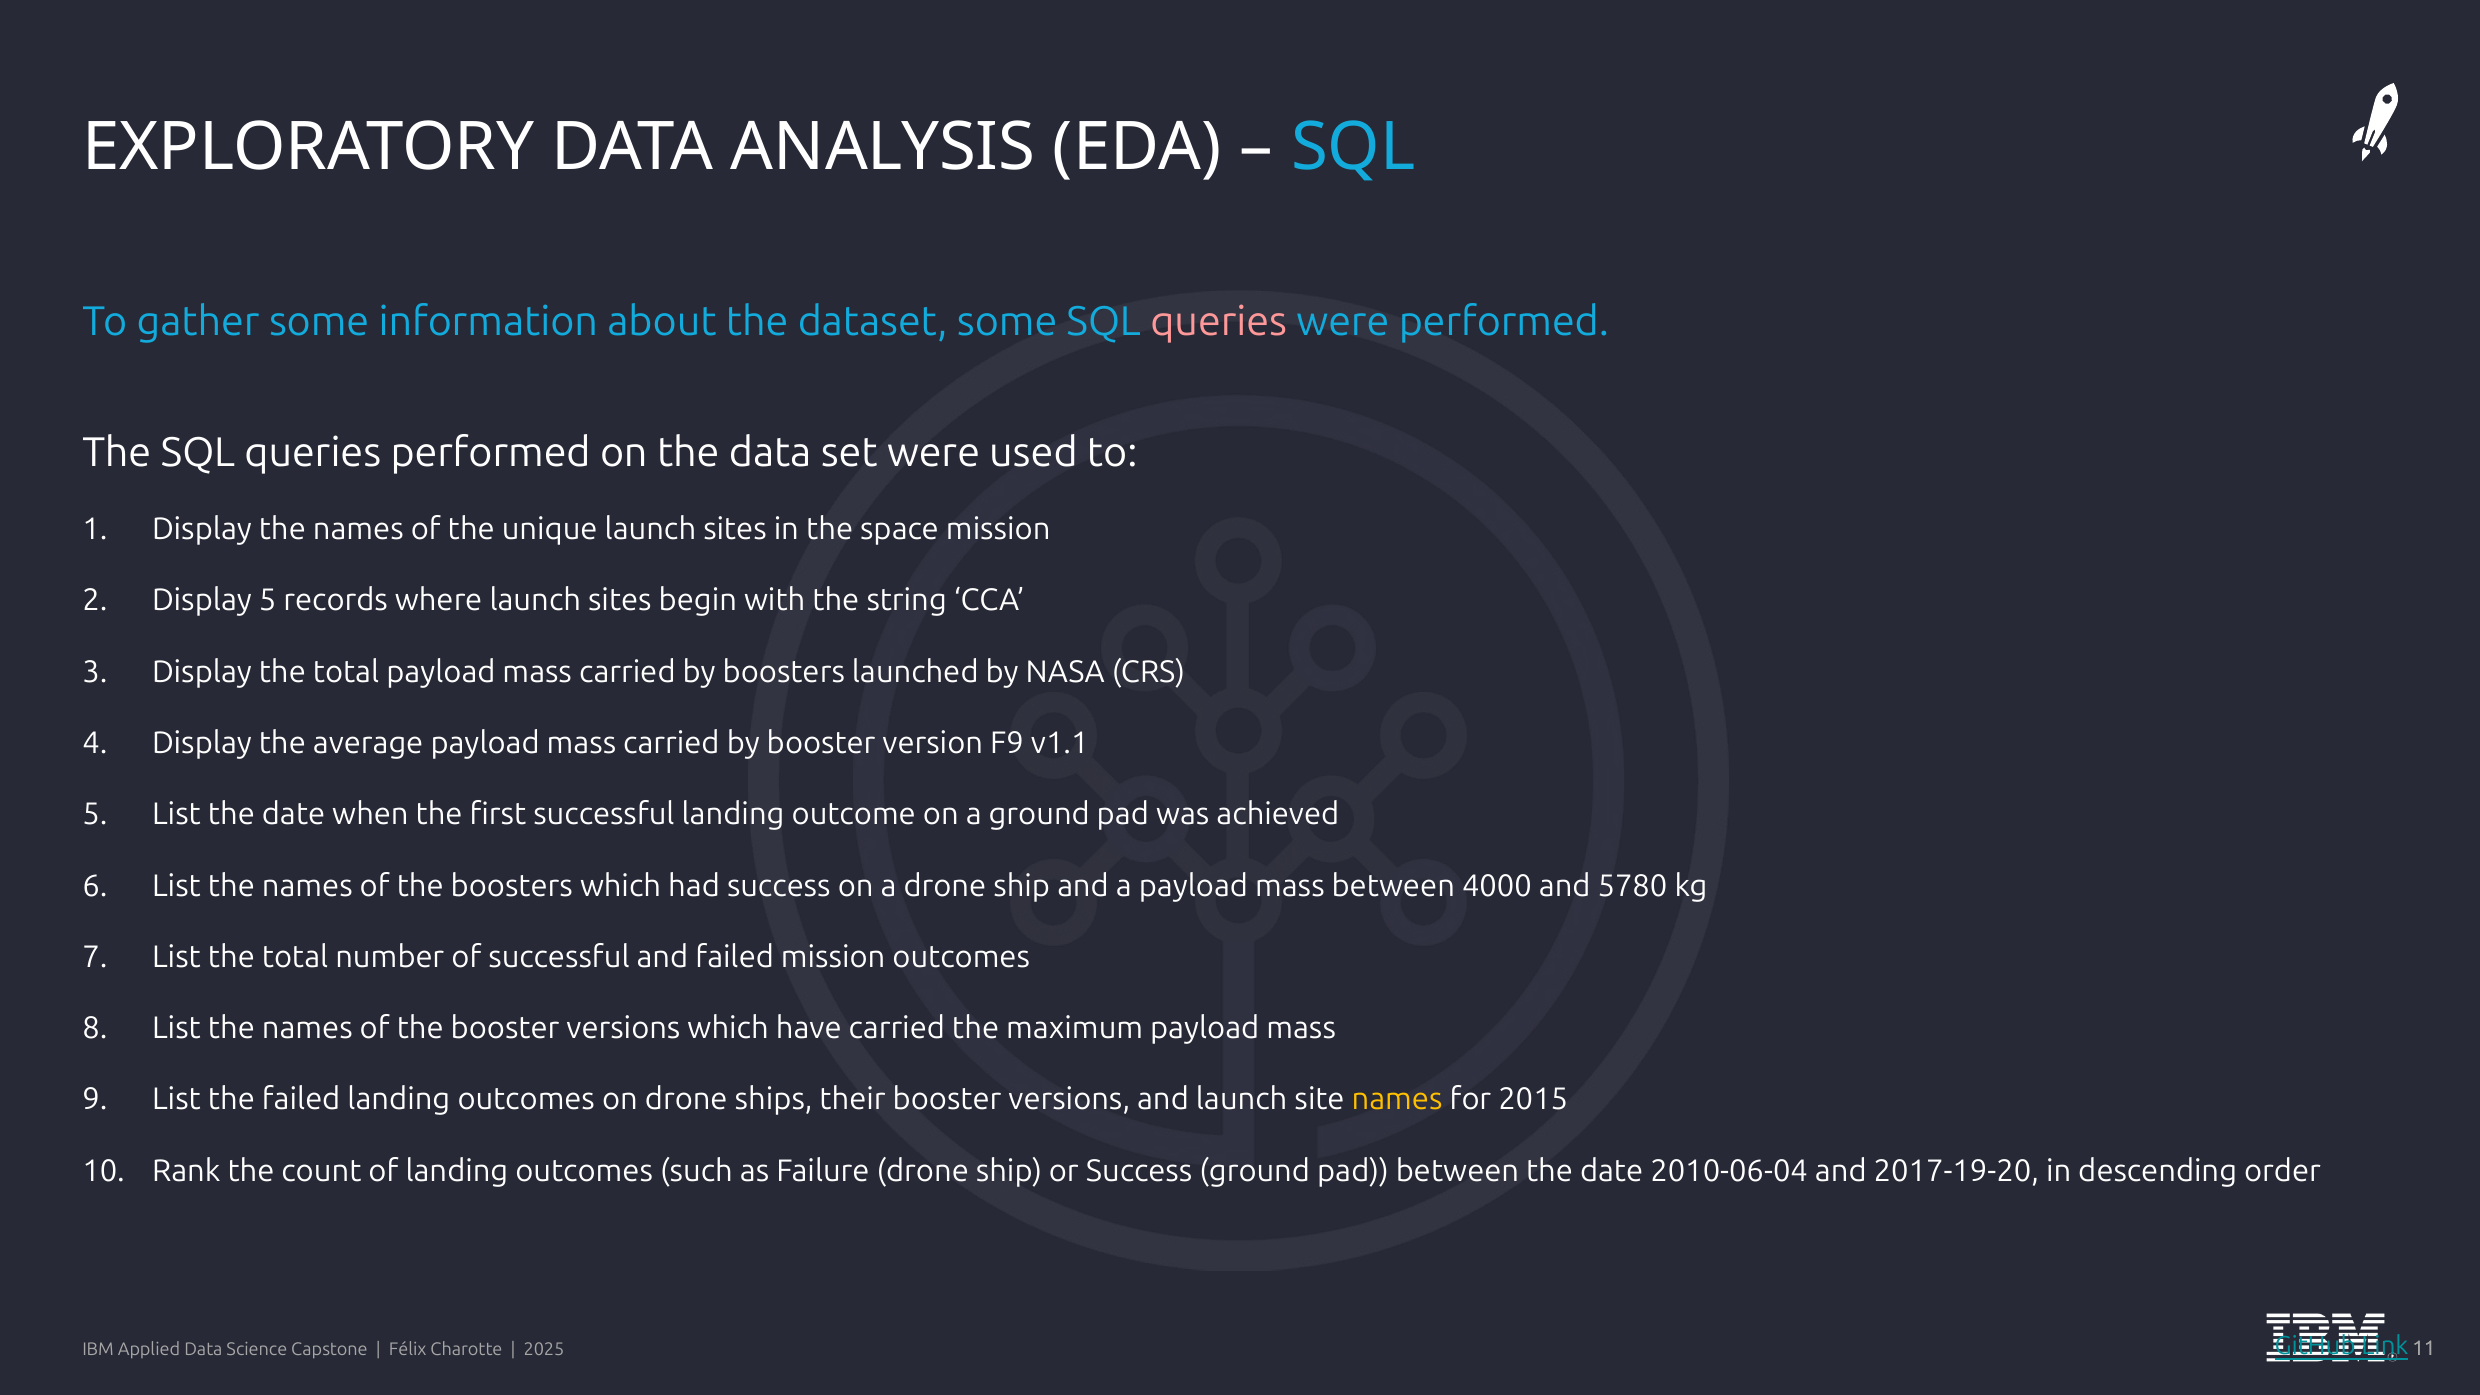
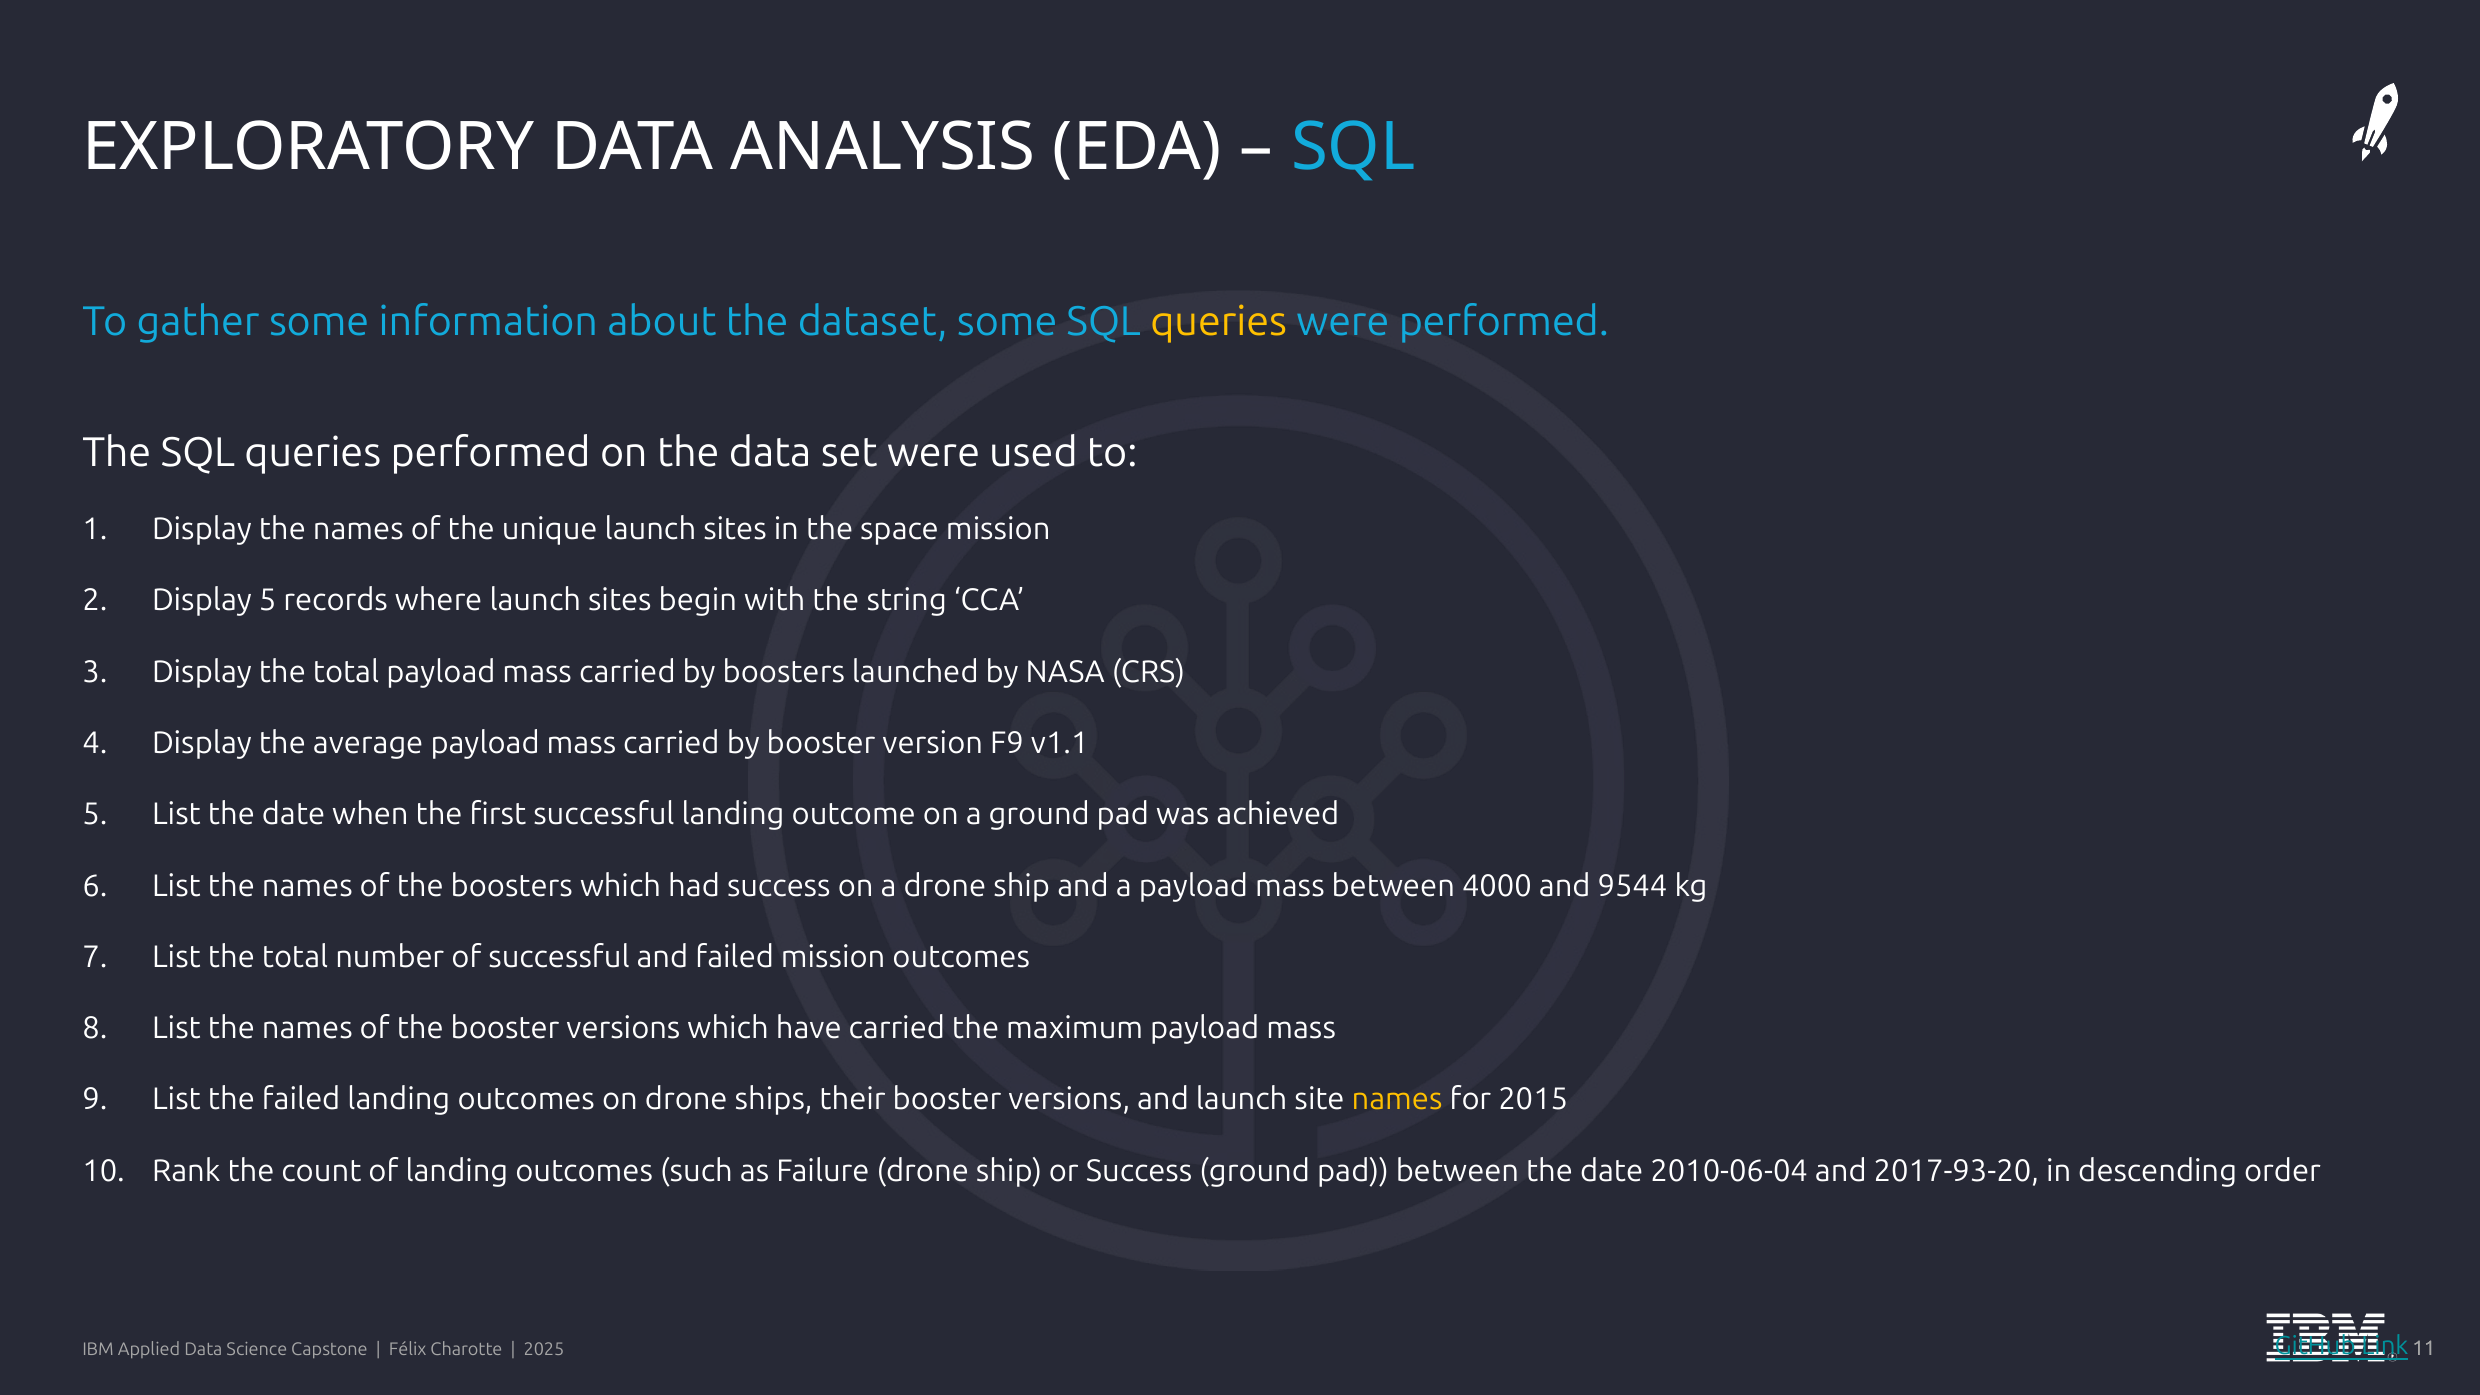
queries colour: pink -> yellow (1219, 322)
5780: 5780 -> 9544 (1632, 886)
2017-19-20: 2017-19-20 -> 2017-93-20 (1956, 1171)
